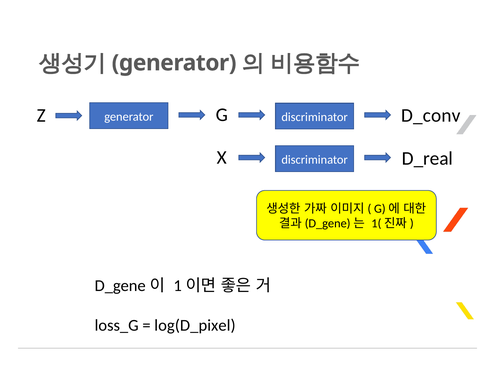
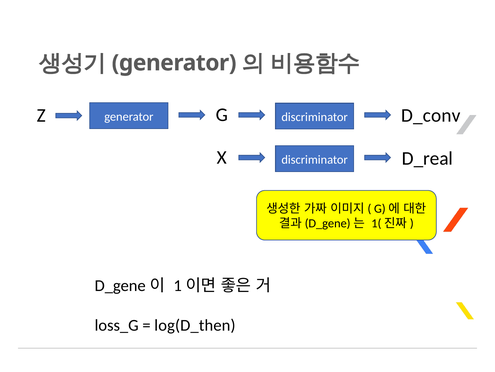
log(D_pixel: log(D_pixel -> log(D_then (195, 325)
